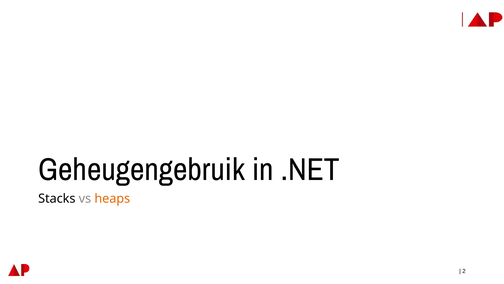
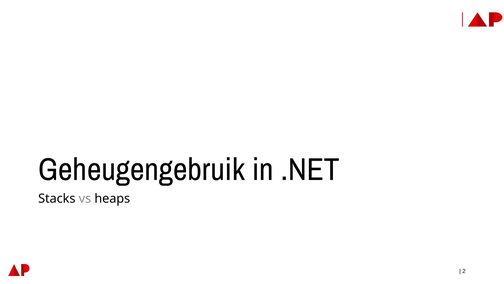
heaps colour: orange -> black (112, 198)
